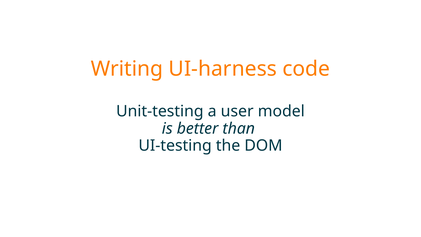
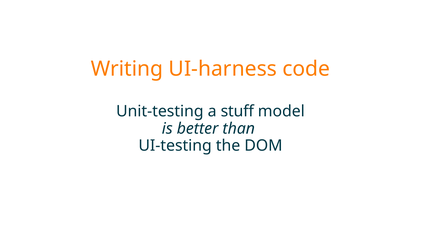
user: user -> stuff (237, 111)
